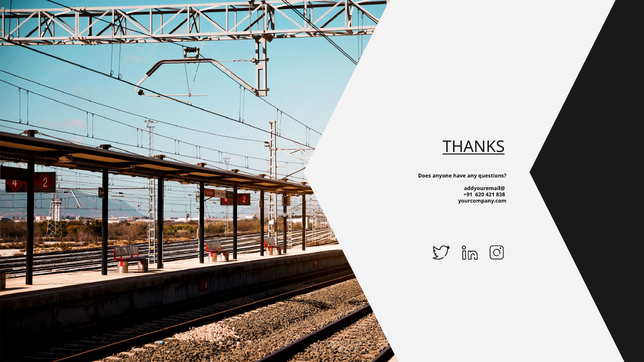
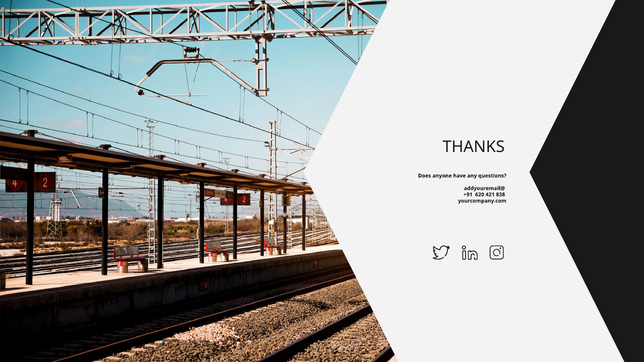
THANKS underline: present -> none (474, 147)
